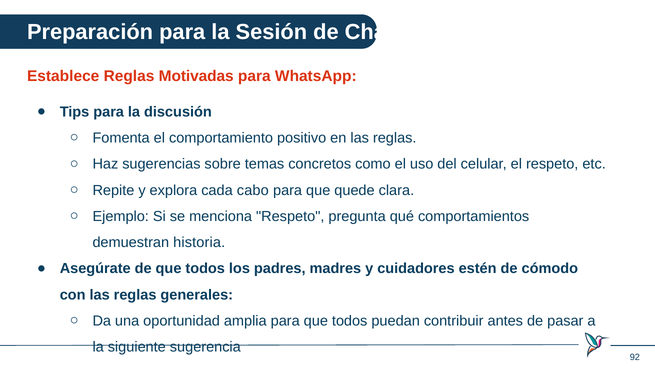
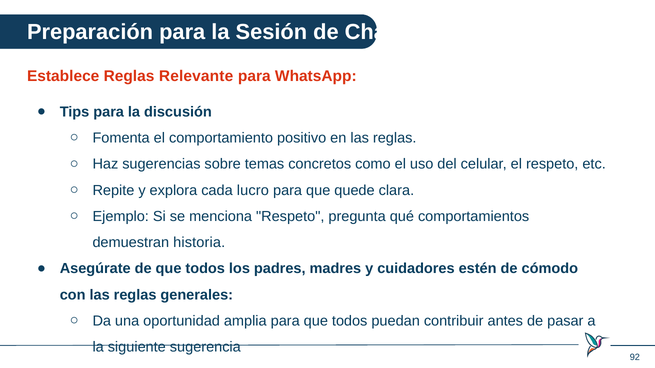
Motivadas: Motivadas -> Relevante (196, 76)
cabo: cabo -> lucro (253, 190)
